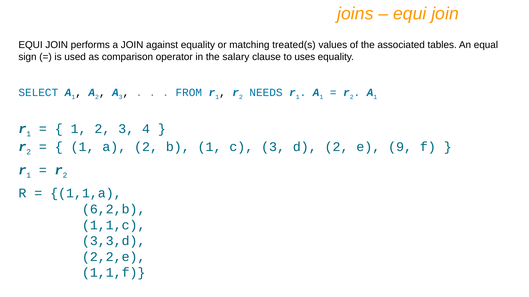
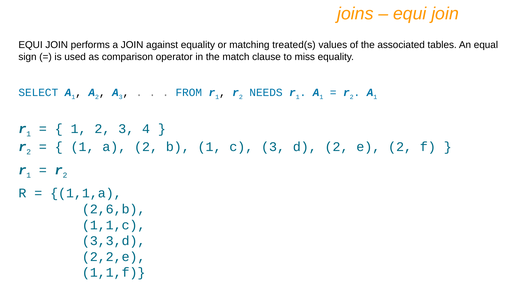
salary: salary -> match (236, 57)
uses: uses -> miss (305, 57)
e 9: 9 -> 2 (400, 147)
6,2,b: 6,2,b -> 2,6,b (114, 210)
